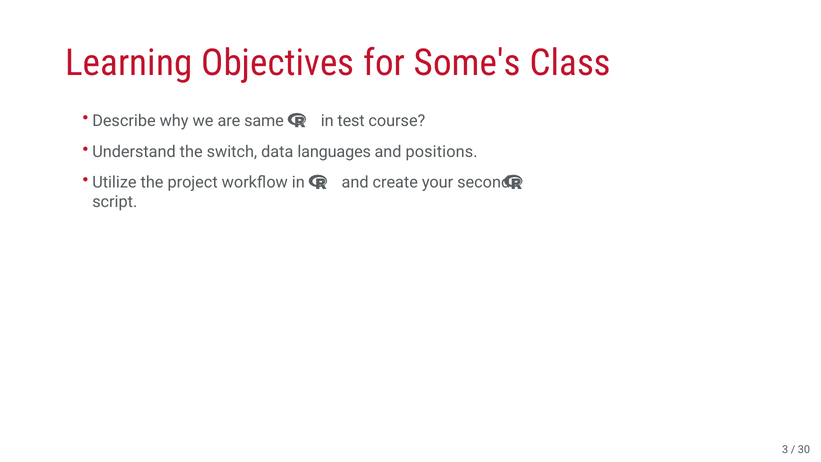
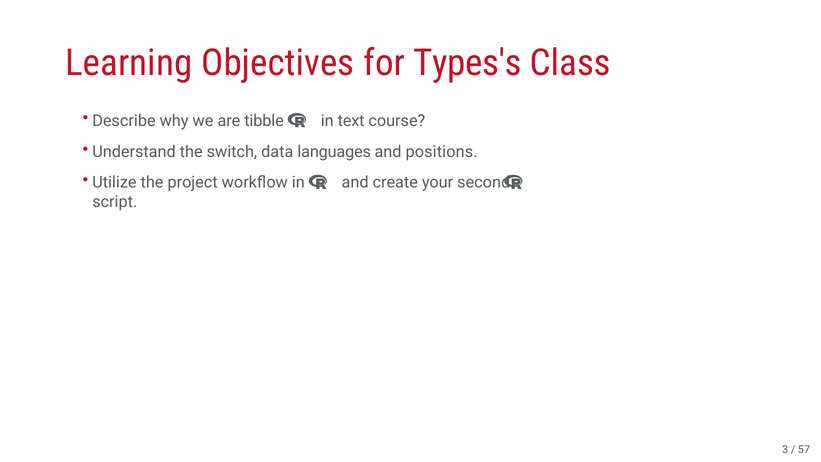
Some's: Some's -> Types's (468, 63)
same: same -> tibble (264, 121)
test: test -> text (351, 121)
30: 30 -> 57 (804, 450)
